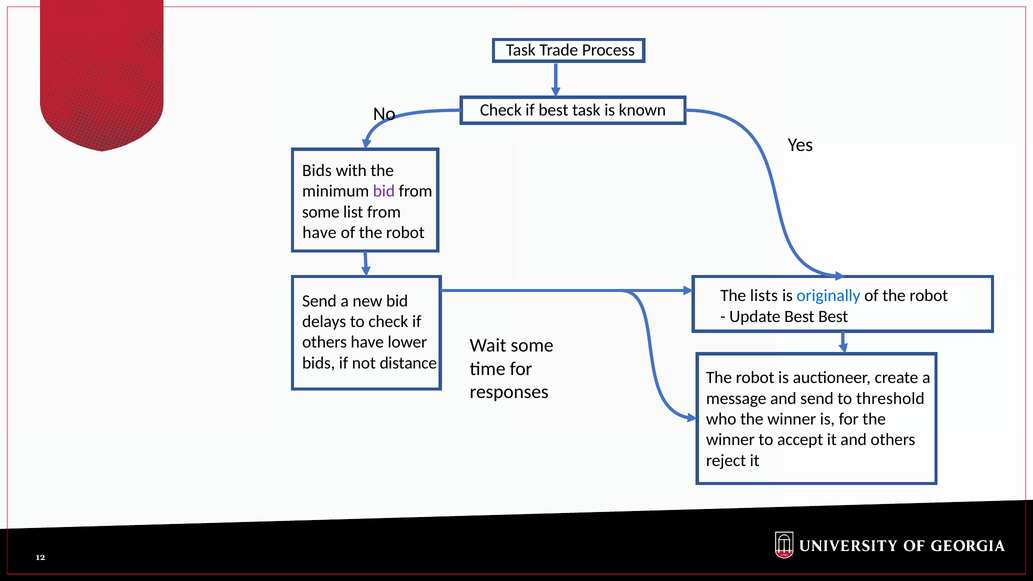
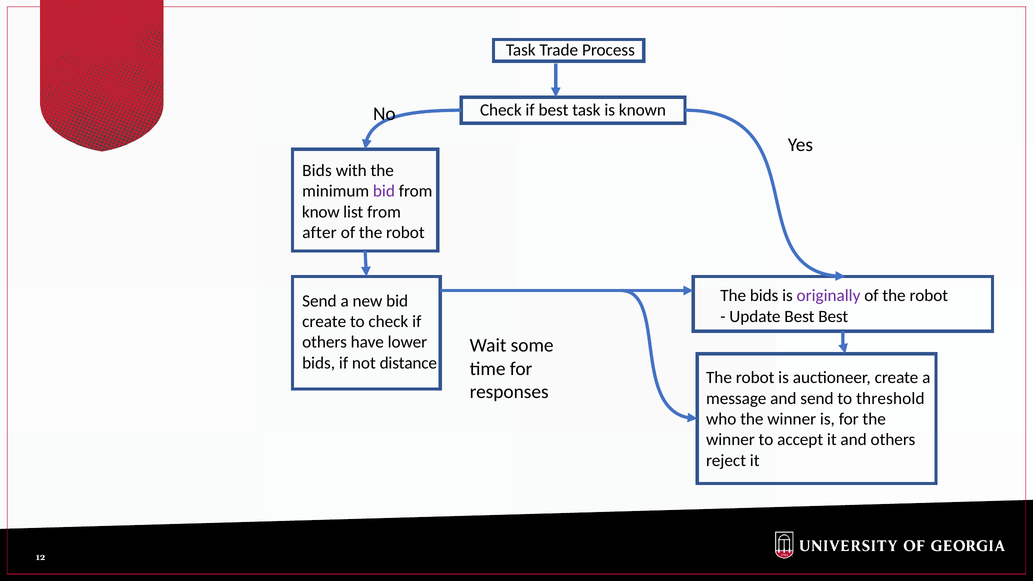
some: some -> know (321, 212)
have: have -> after (319, 233)
The lists: lists -> bids (764, 296)
originally colour: blue -> purple (829, 296)
delays: delays -> create (324, 322)
